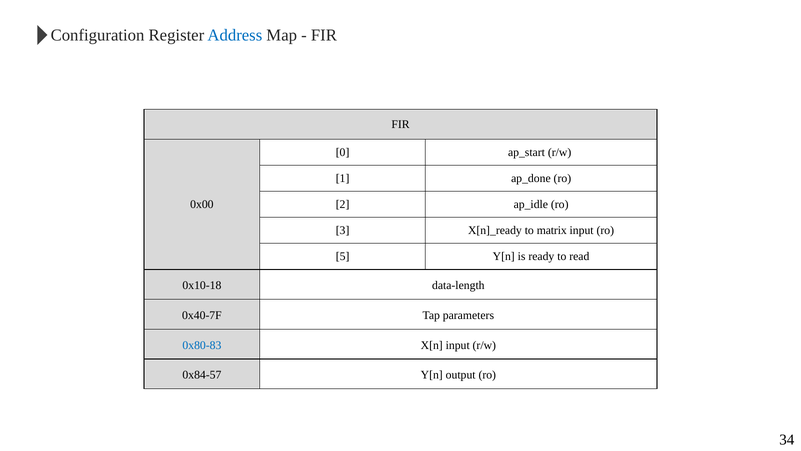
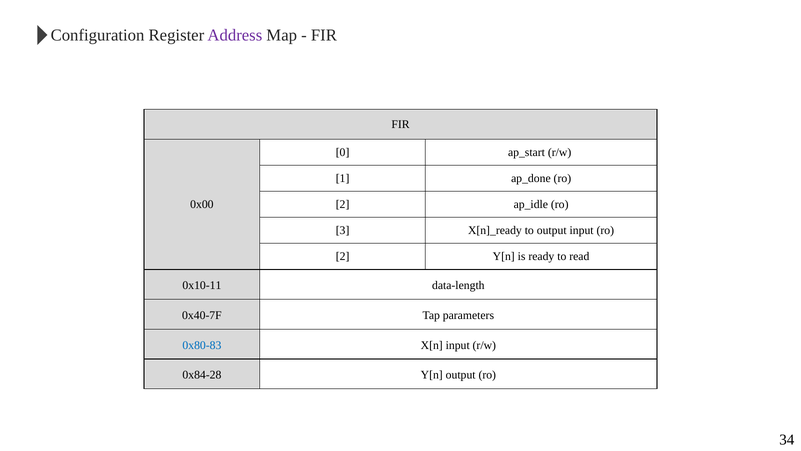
Address colour: blue -> purple (235, 35)
to matrix: matrix -> output (552, 230)
5: 5 -> 2 (343, 256)
0x10-18: 0x10-18 -> 0x10-11 (202, 285)
0x84-57: 0x84-57 -> 0x84-28 (202, 375)
